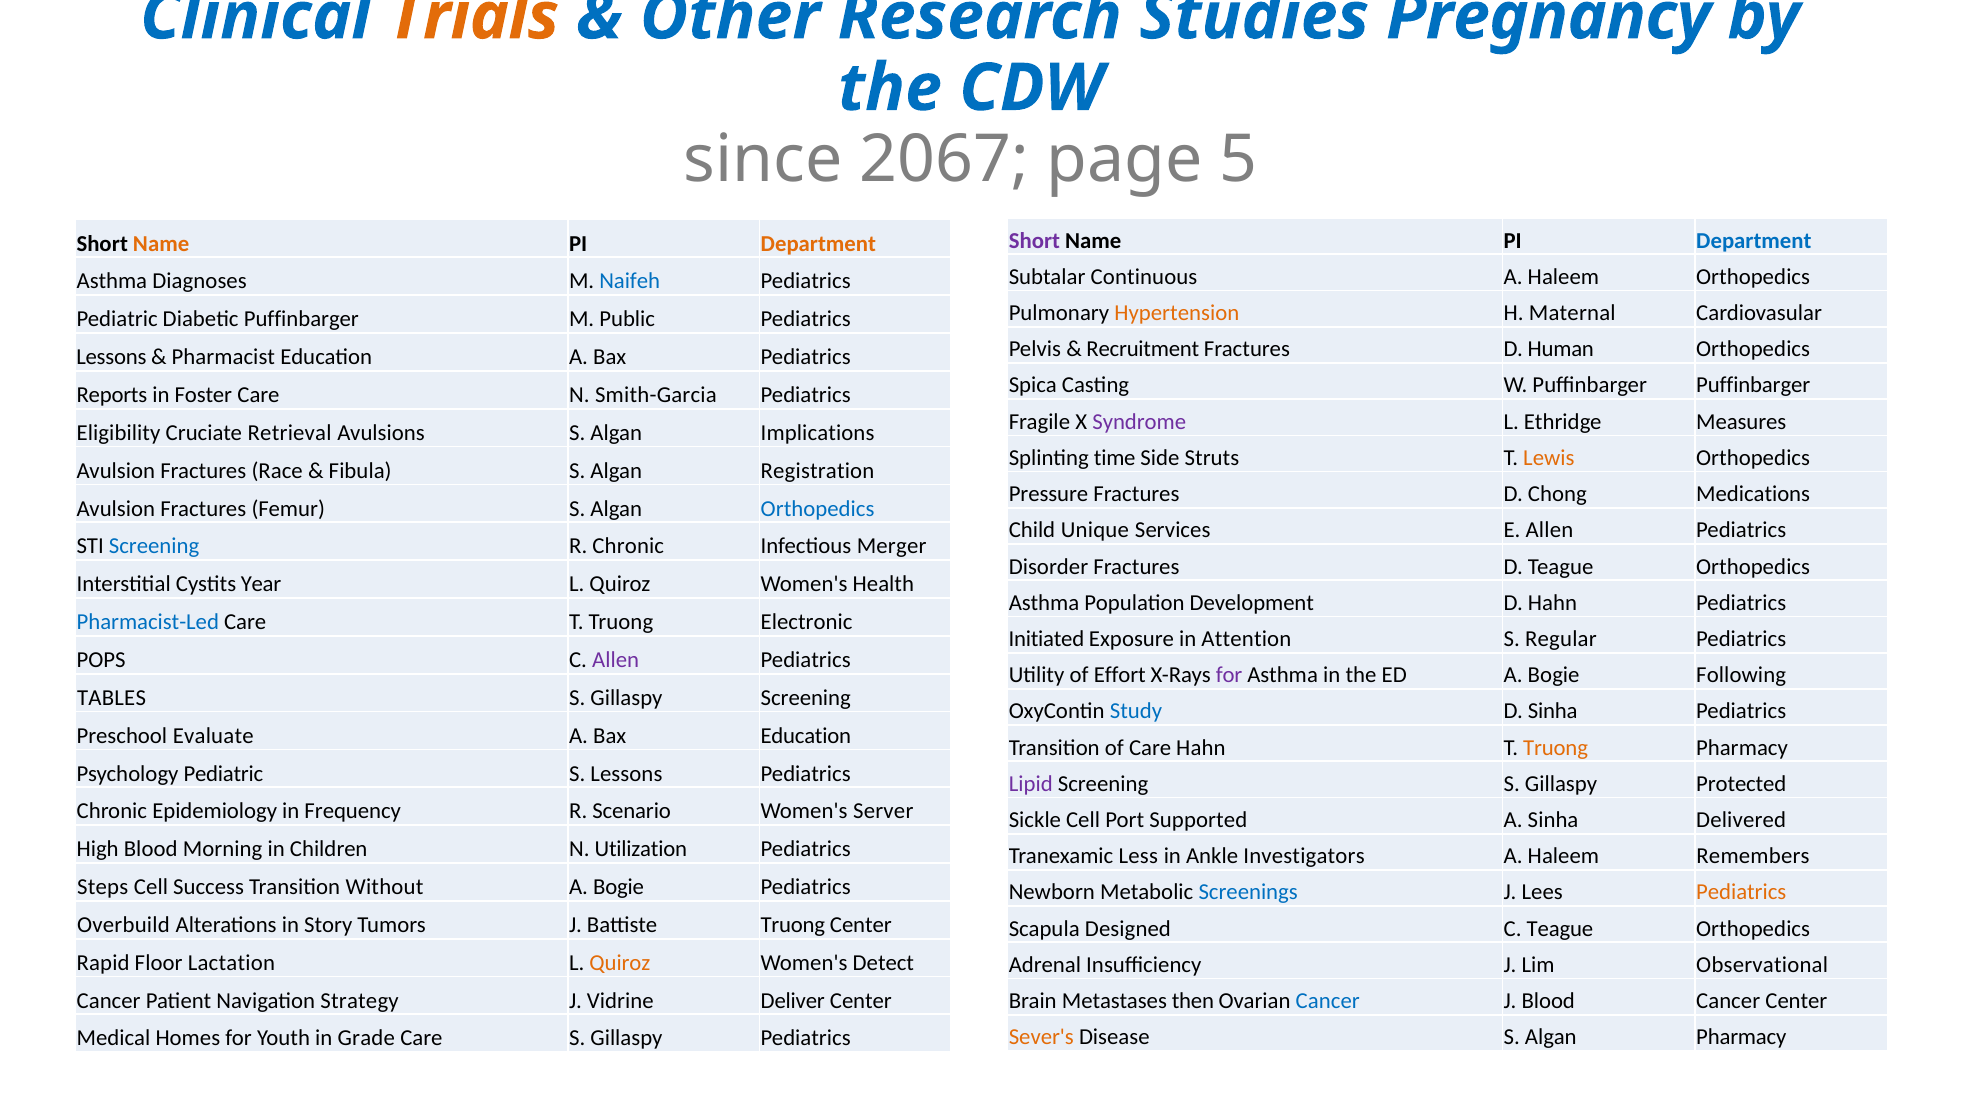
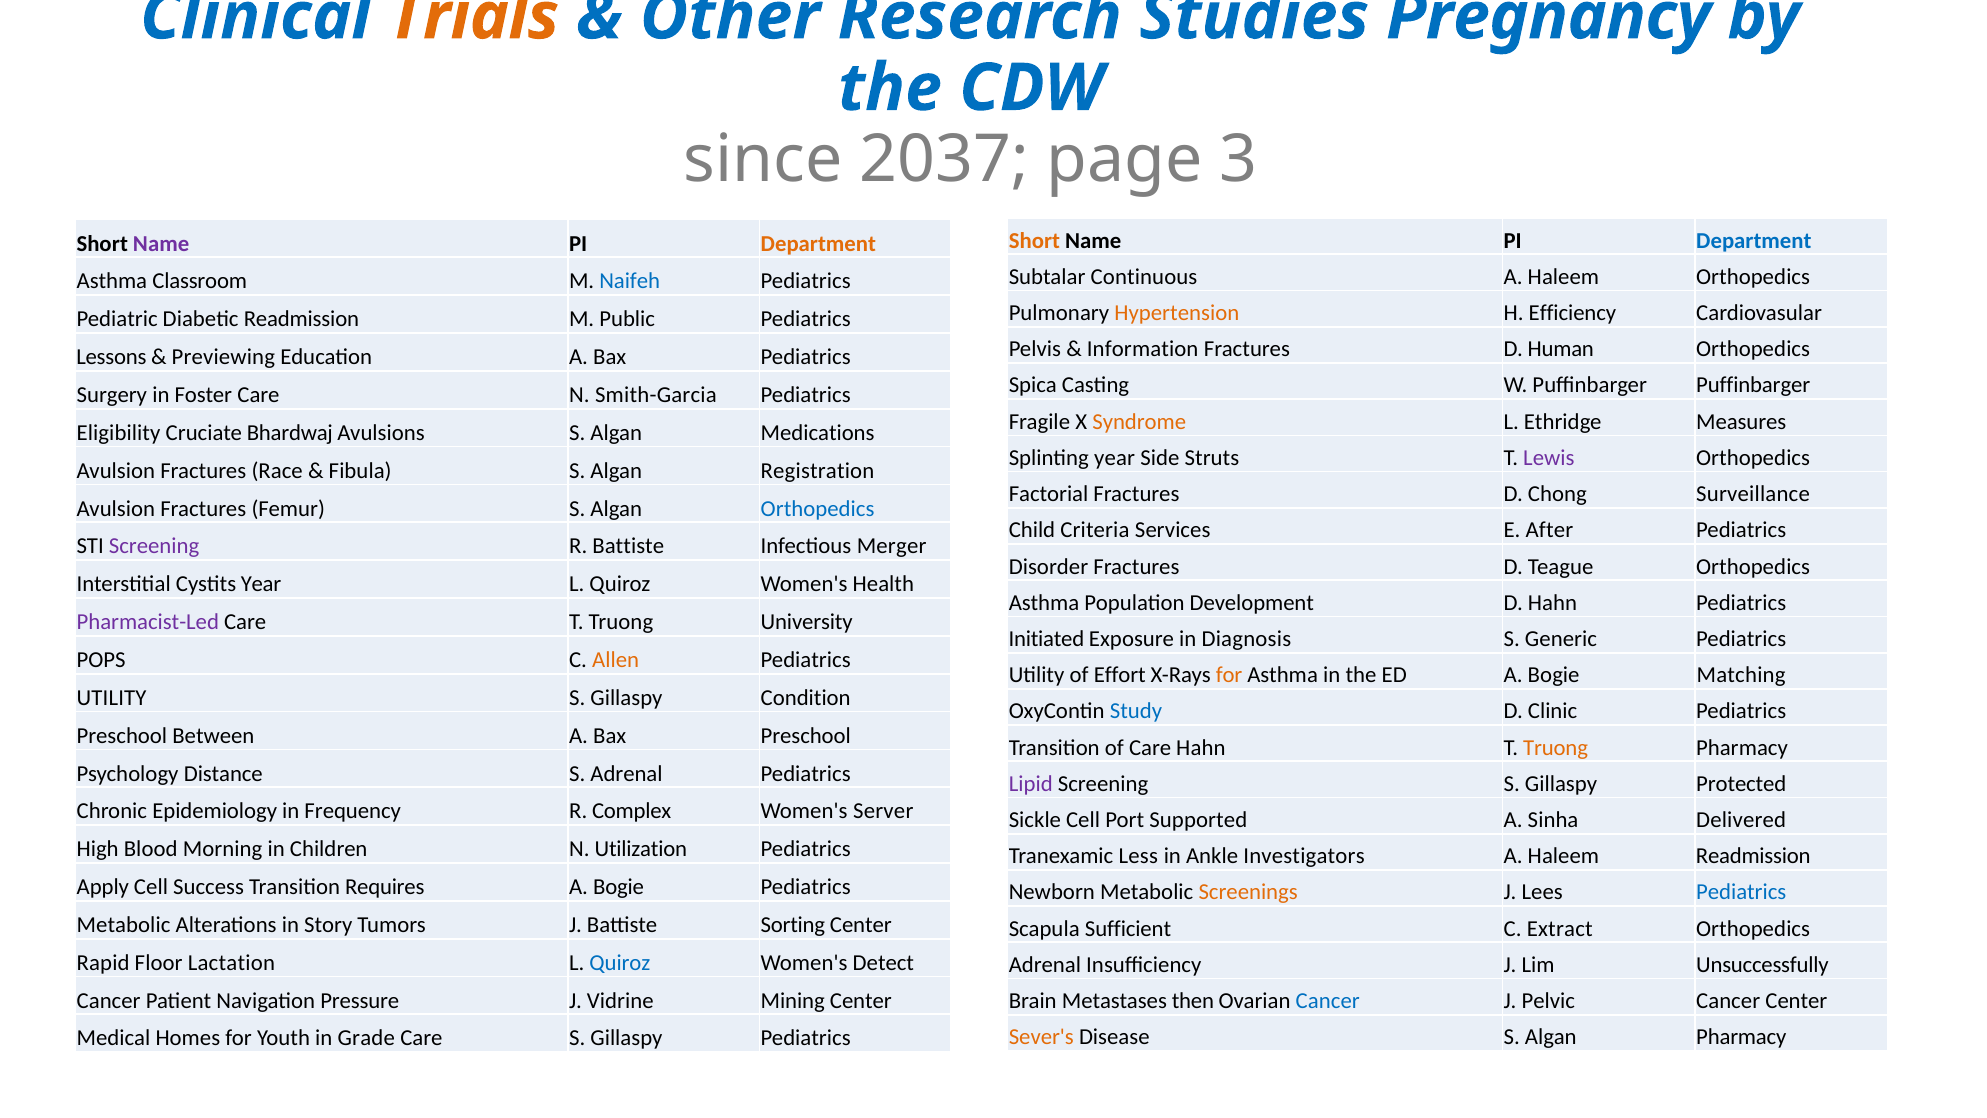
2067: 2067 -> 2037 (944, 160)
5: 5 -> 3 (1239, 160)
Short colour: purple -> orange (1034, 241)
Name colour: orange -> purple (161, 243)
Diagnoses: Diagnoses -> Classroom (200, 281)
Maternal: Maternal -> Efficiency (1572, 313)
Diabetic Puffinbarger: Puffinbarger -> Readmission (301, 319)
Recruitment: Recruitment -> Information (1143, 349)
Pharmacist: Pharmacist -> Previewing (223, 357)
Reports: Reports -> Surgery (112, 395)
Syndrome colour: purple -> orange (1139, 422)
Retrieval: Retrieval -> Bhardwaj (290, 433)
Implications: Implications -> Medications (818, 433)
Splinting time: time -> year (1115, 458)
Lewis colour: orange -> purple (1549, 458)
Pressure: Pressure -> Factorial (1049, 494)
Medications: Medications -> Surveillance (1753, 494)
Unique: Unique -> Criteria (1095, 530)
E Allen: Allen -> After (1549, 530)
Screening colour: blue -> purple (154, 546)
R Chronic: Chronic -> Battiste (628, 546)
Pharmacist-Led colour: blue -> purple (148, 622)
Electronic: Electronic -> University (807, 622)
Attention: Attention -> Diagnosis (1246, 639)
Regular: Regular -> Generic (1561, 639)
Allen colour: purple -> orange (616, 660)
for colour: purple -> orange (1229, 675)
Following: Following -> Matching (1741, 675)
TABLES: TABLES -> UTILITY (112, 698)
Gillaspy Screening: Screening -> Condition (806, 698)
D Sinha: Sinha -> Clinic (1553, 711)
Evaluate: Evaluate -> Between (213, 735)
Bax Education: Education -> Preschool (806, 735)
Psychology Pediatric: Pediatric -> Distance (223, 773)
S Lessons: Lessons -> Adrenal (626, 773)
Scenario: Scenario -> Complex (632, 811)
Haleem Remembers: Remembers -> Readmission (1753, 856)
Steps: Steps -> Apply (103, 887)
Without: Without -> Requires (385, 887)
Screenings colour: blue -> orange (1248, 892)
Pediatrics colour: orange -> blue (1741, 892)
Overbuild: Overbuild -> Metabolic (124, 925)
Battiste Truong: Truong -> Sorting (793, 925)
Designed: Designed -> Sufficient (1128, 928)
C Teague: Teague -> Extract (1560, 928)
Quiroz colour: orange -> blue (620, 962)
Observational: Observational -> Unsuccessfully (1762, 965)
Strategy: Strategy -> Pressure (360, 1000)
Deliver: Deliver -> Mining (793, 1000)
J Blood: Blood -> Pelvic (1548, 1001)
